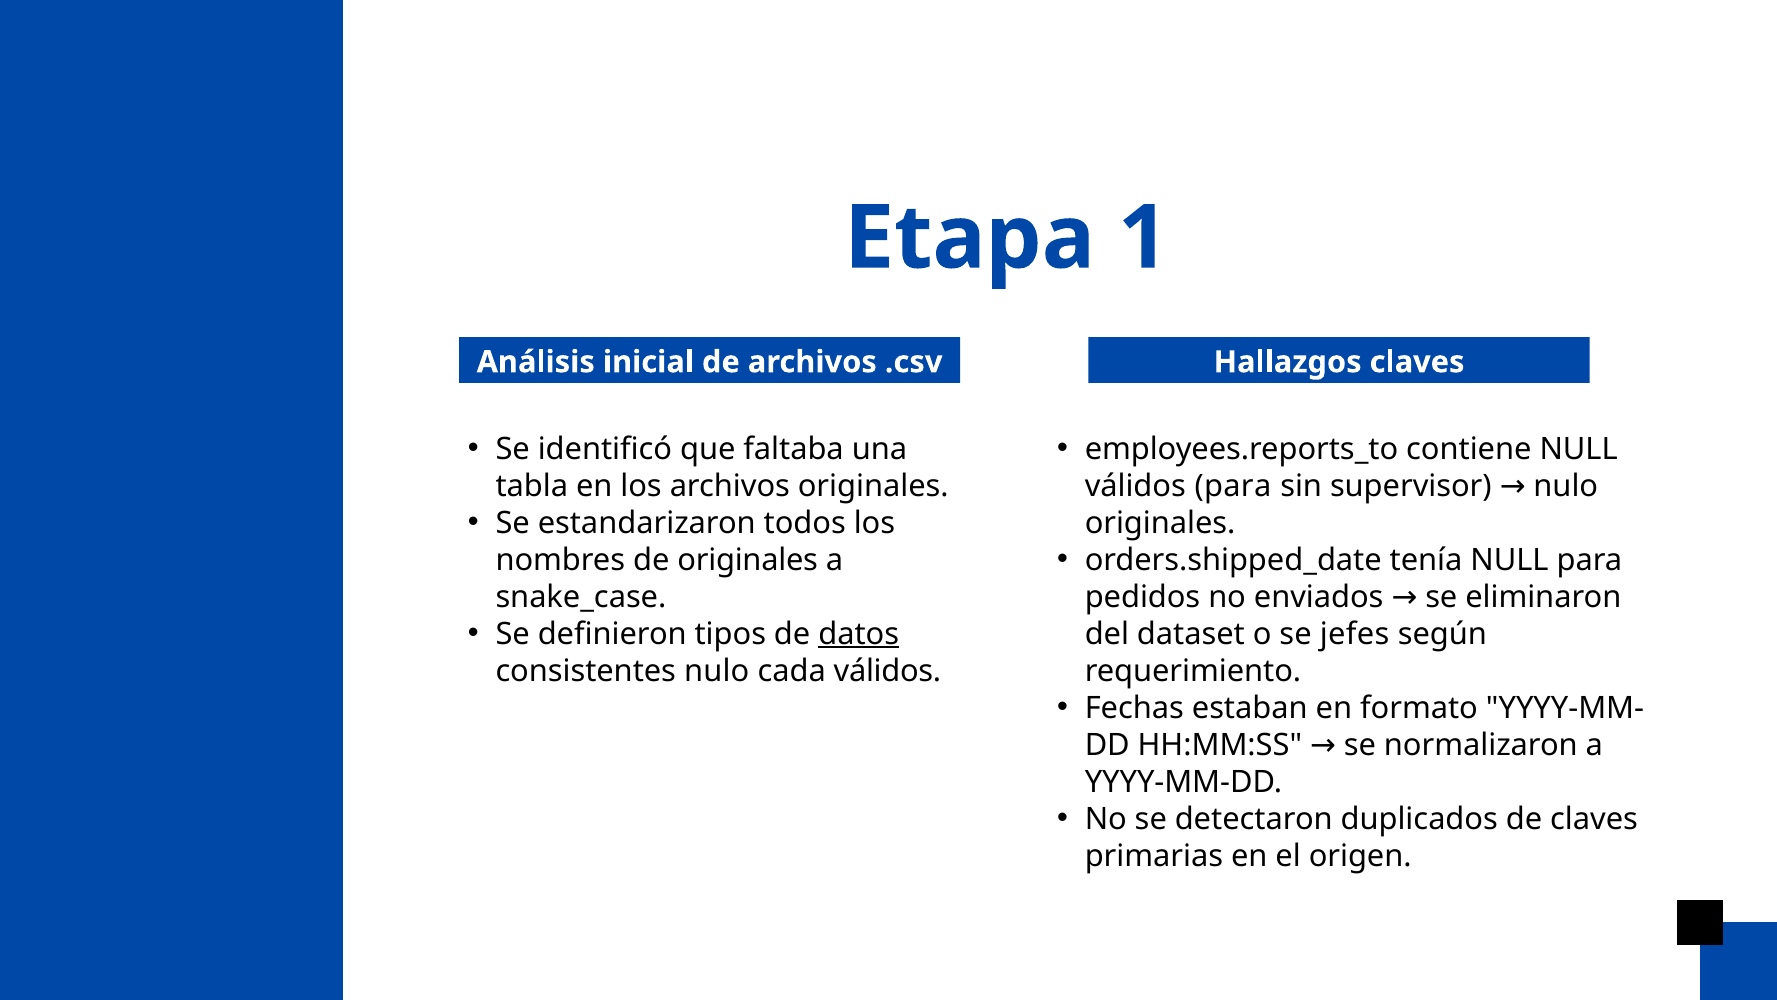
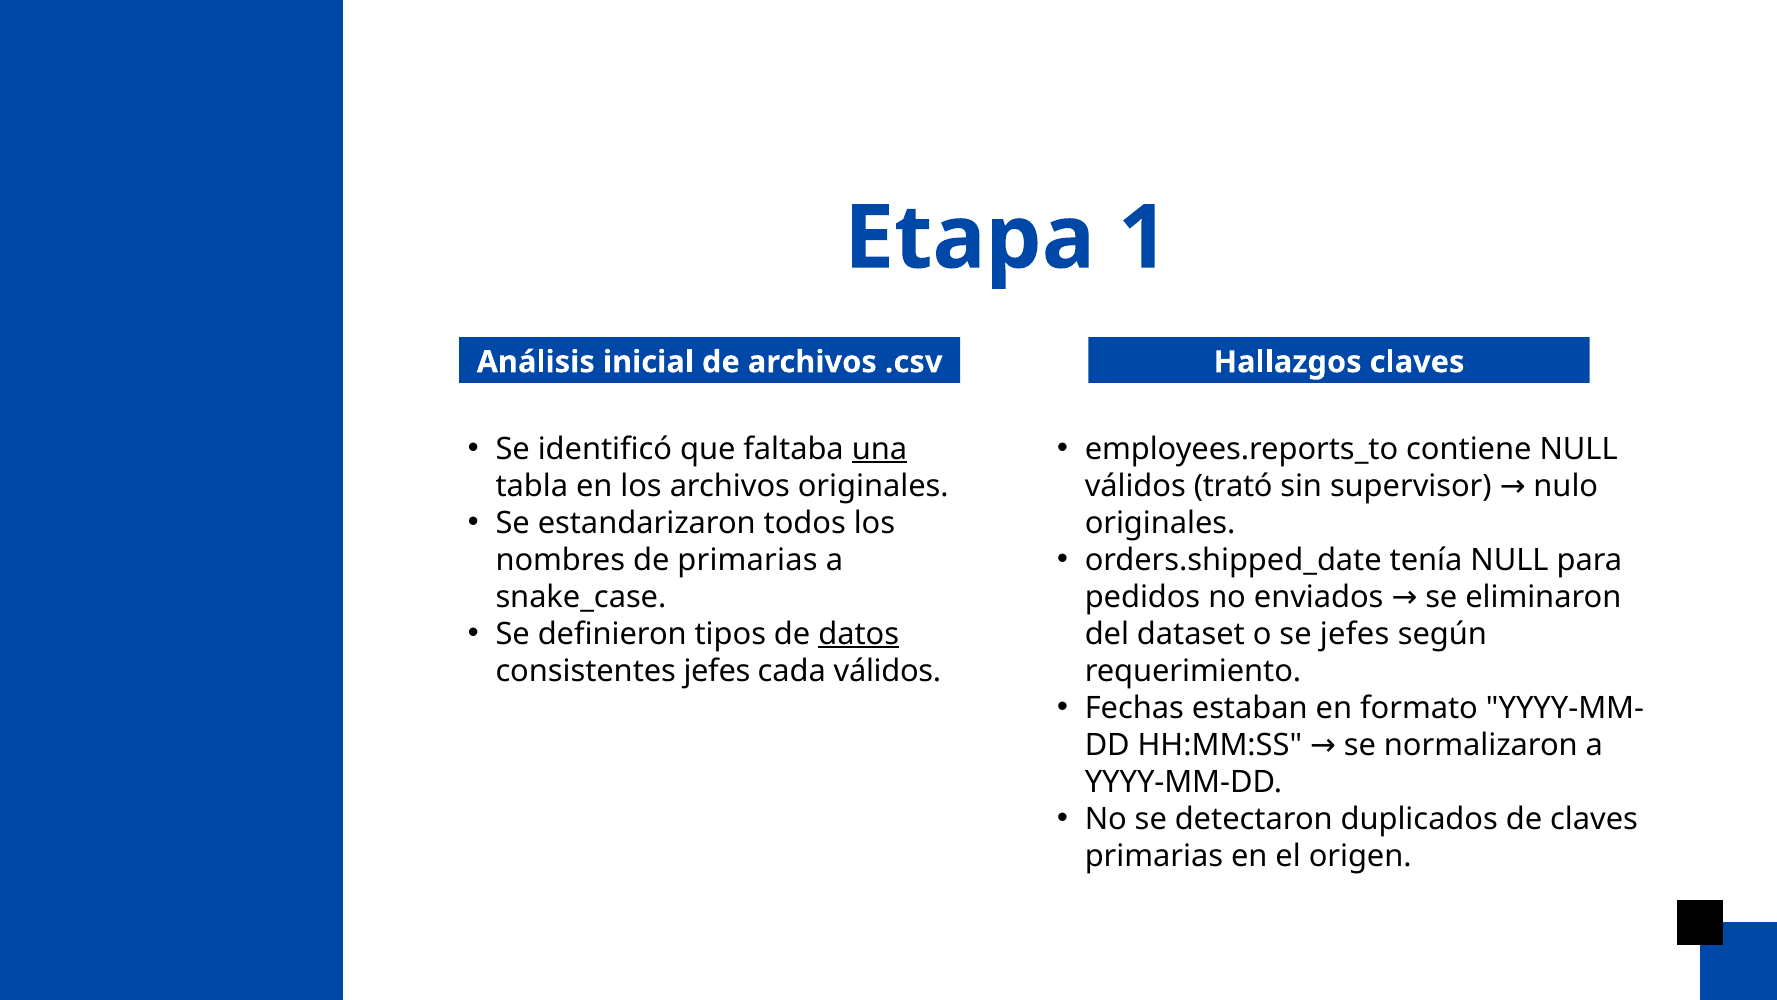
una underline: none -> present (879, 449)
válidos para: para -> trató (1233, 486)
de originales: originales -> primarias (747, 560)
consistentes nulo: nulo -> jefes (717, 671)
